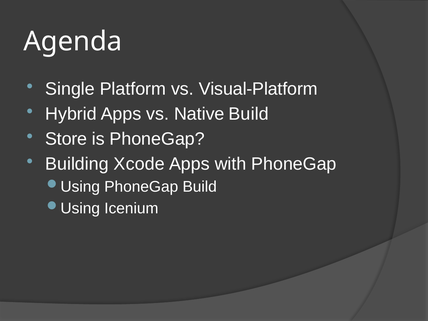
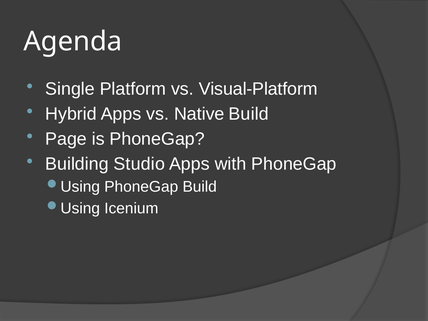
Store: Store -> Page (66, 139)
Xcode: Xcode -> Studio (139, 164)
